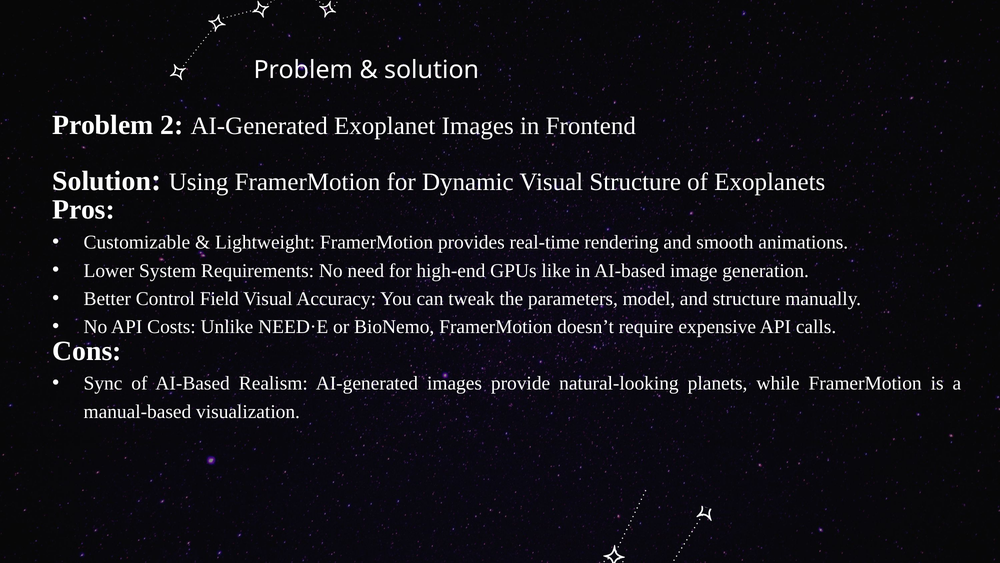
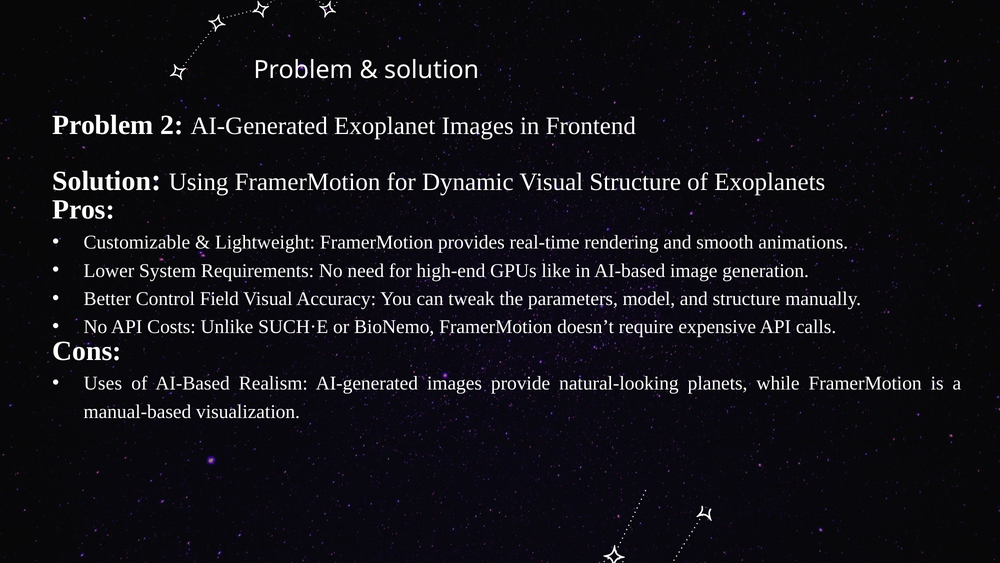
NEED·E: NEED·E -> SUCH·E (293, 327)
Sync: Sync -> Uses (103, 383)
